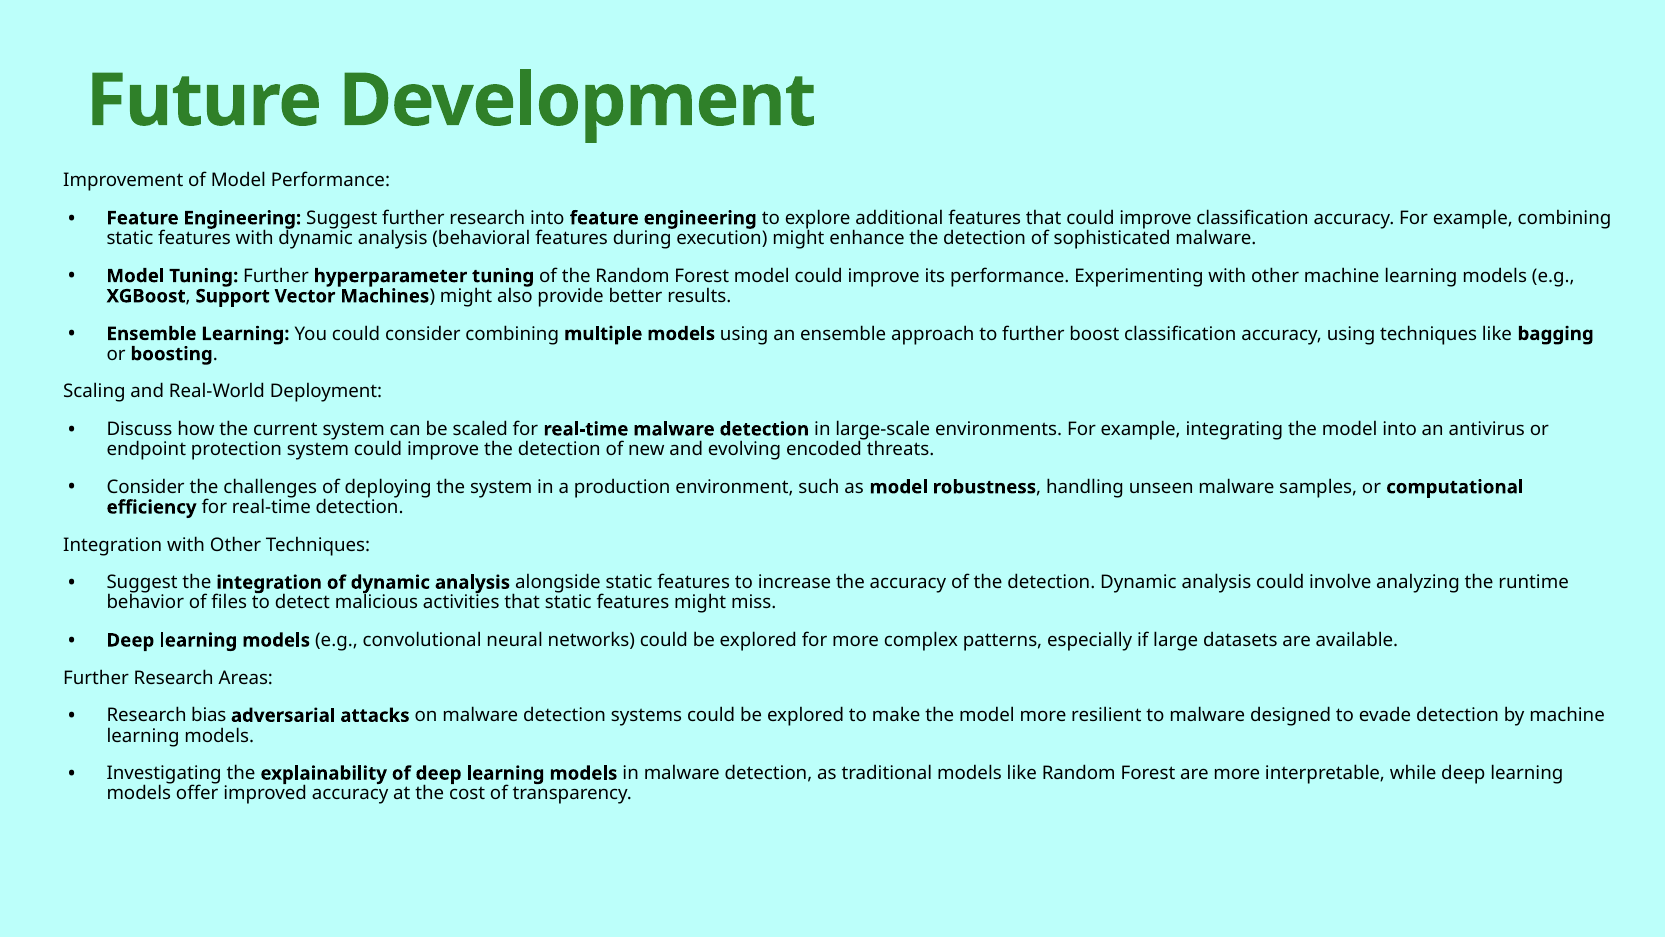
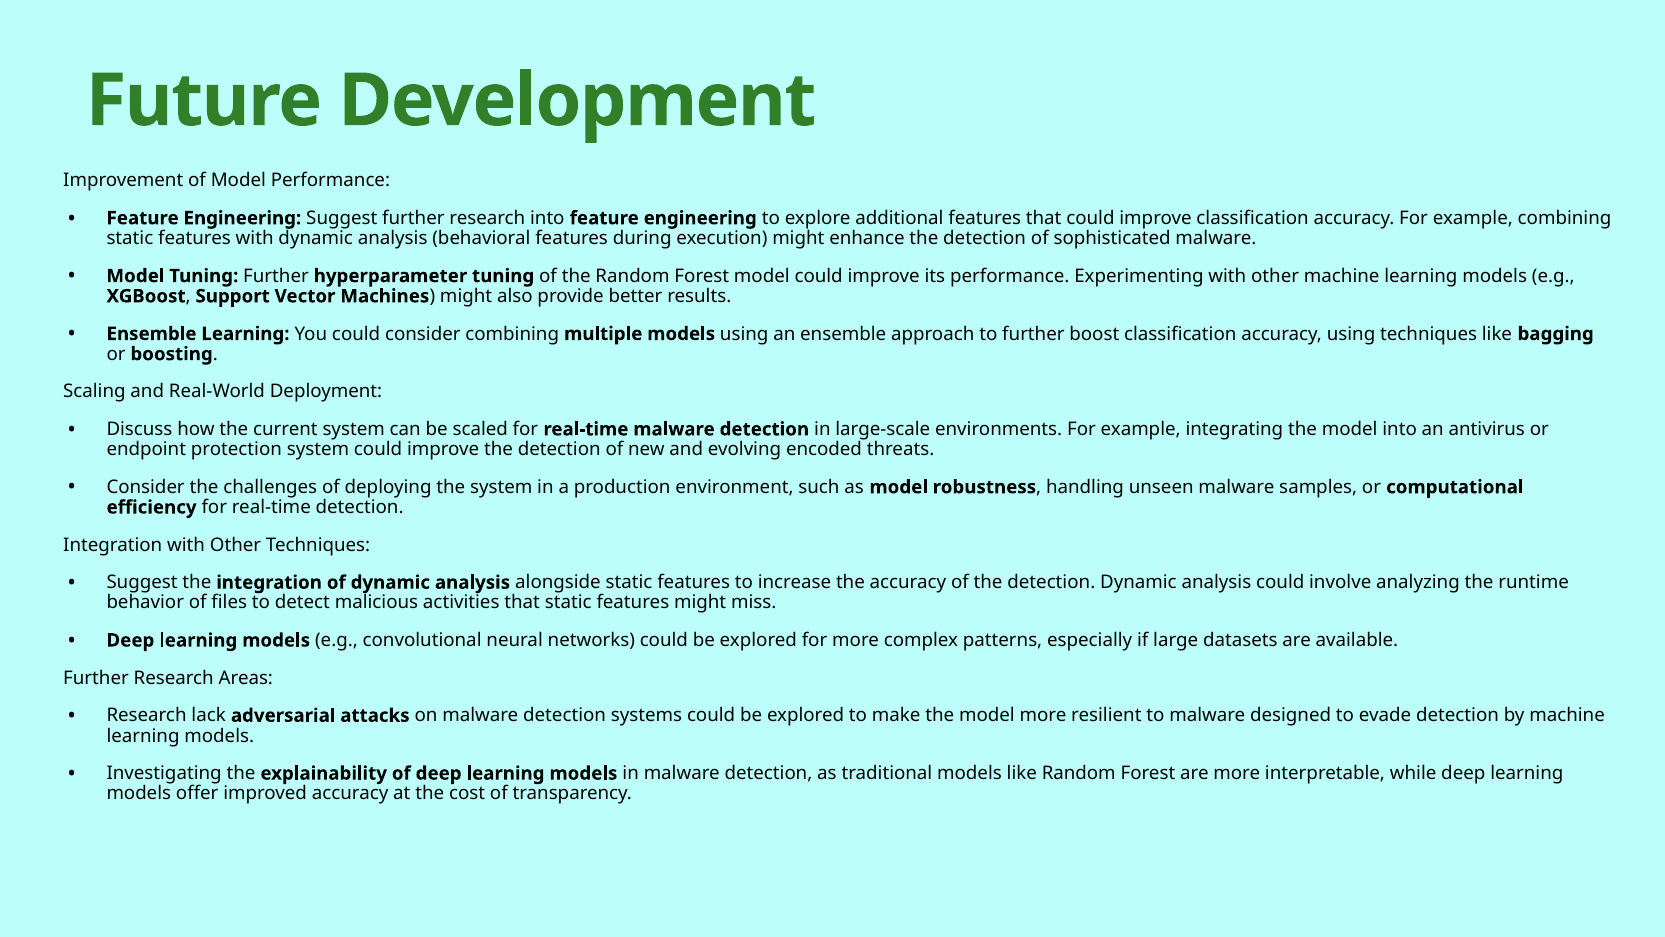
bias: bias -> lack (209, 715)
